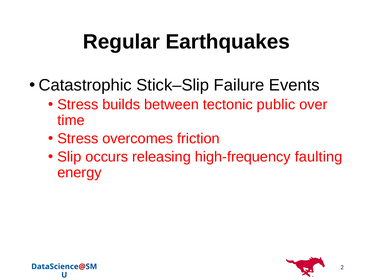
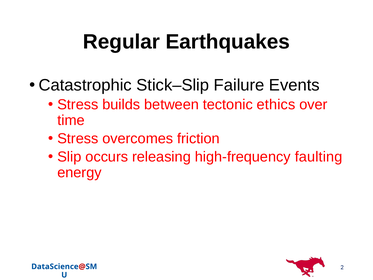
public: public -> ethics (276, 105)
